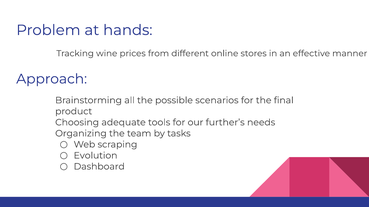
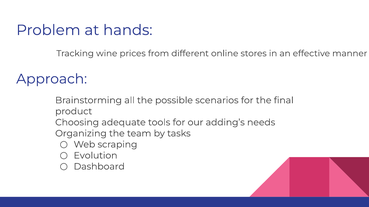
further’s: further’s -> adding’s (225, 123)
